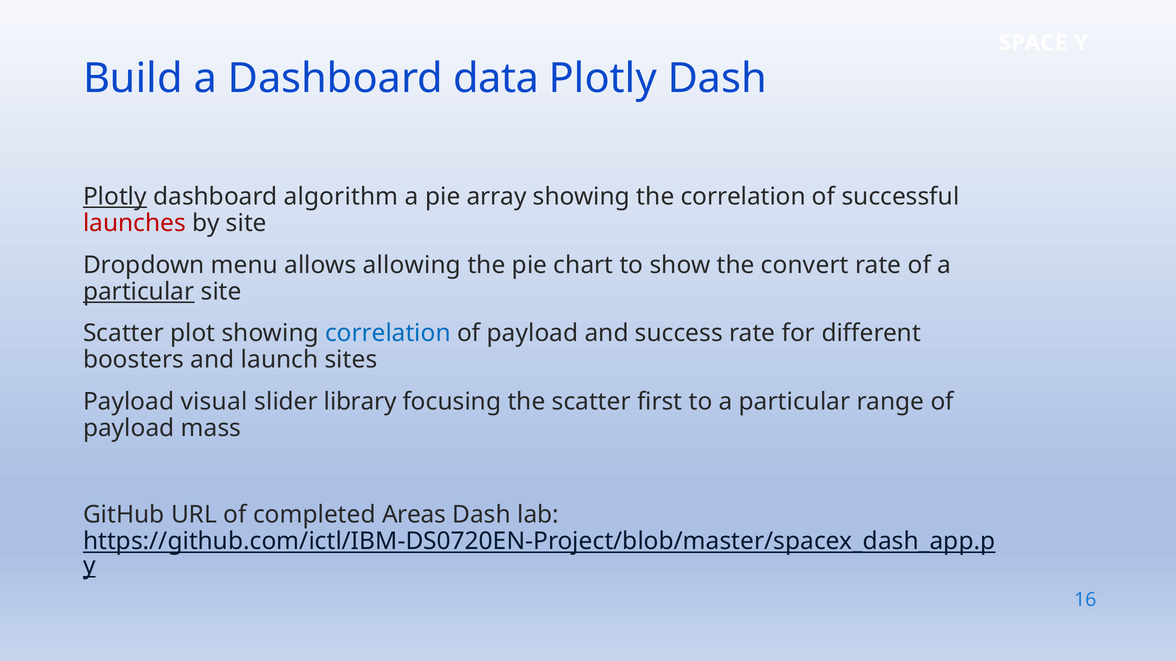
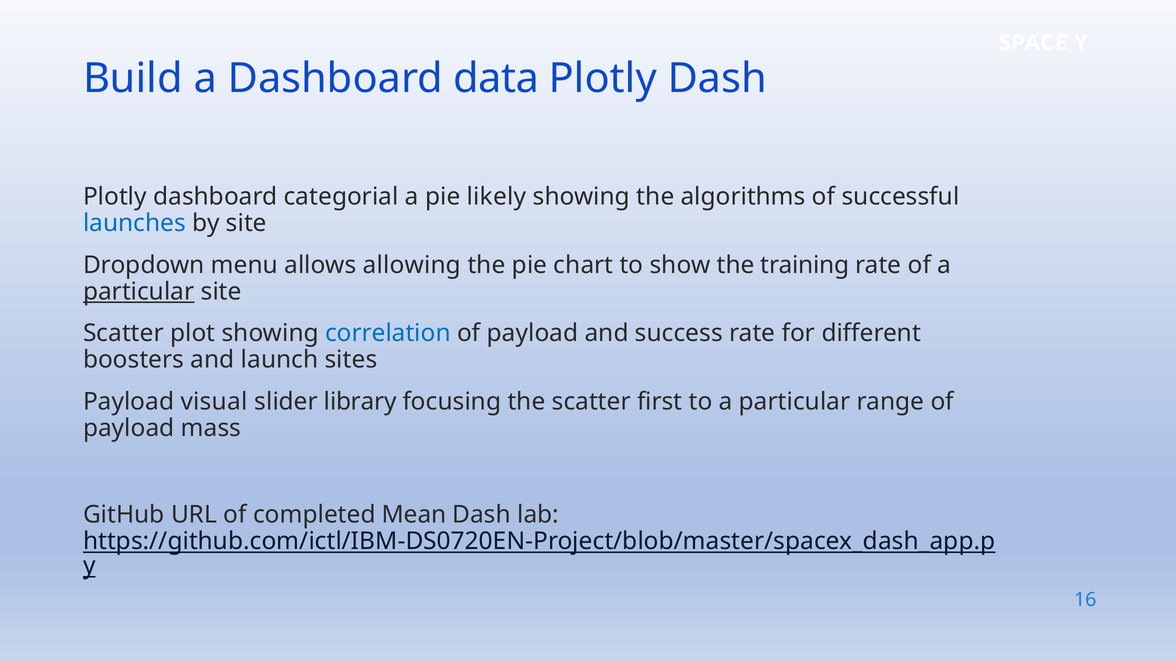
Plotly underline: present -> none (115, 197)
algorithm: algorithm -> categorial (341, 197)
array: array -> likely (497, 197)
the correlation: correlation -> algorithms (743, 197)
launches colour: red -> blue (135, 223)
convert: convert -> training (805, 265)
Areas: Areas -> Mean (414, 515)
